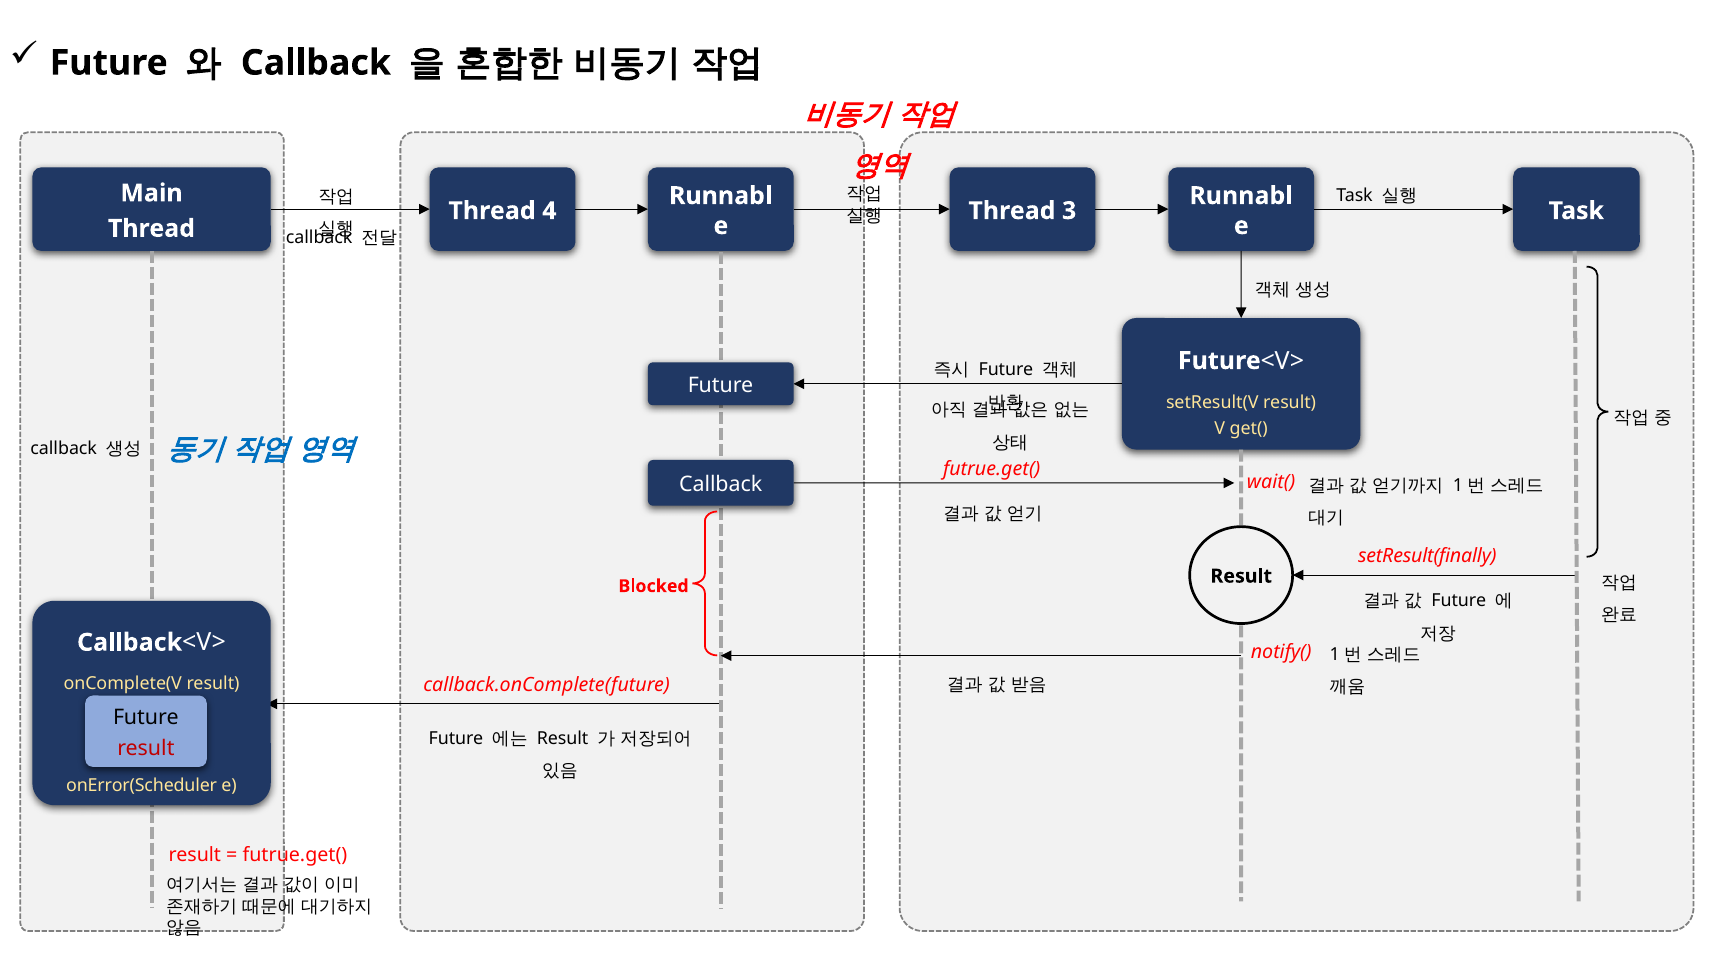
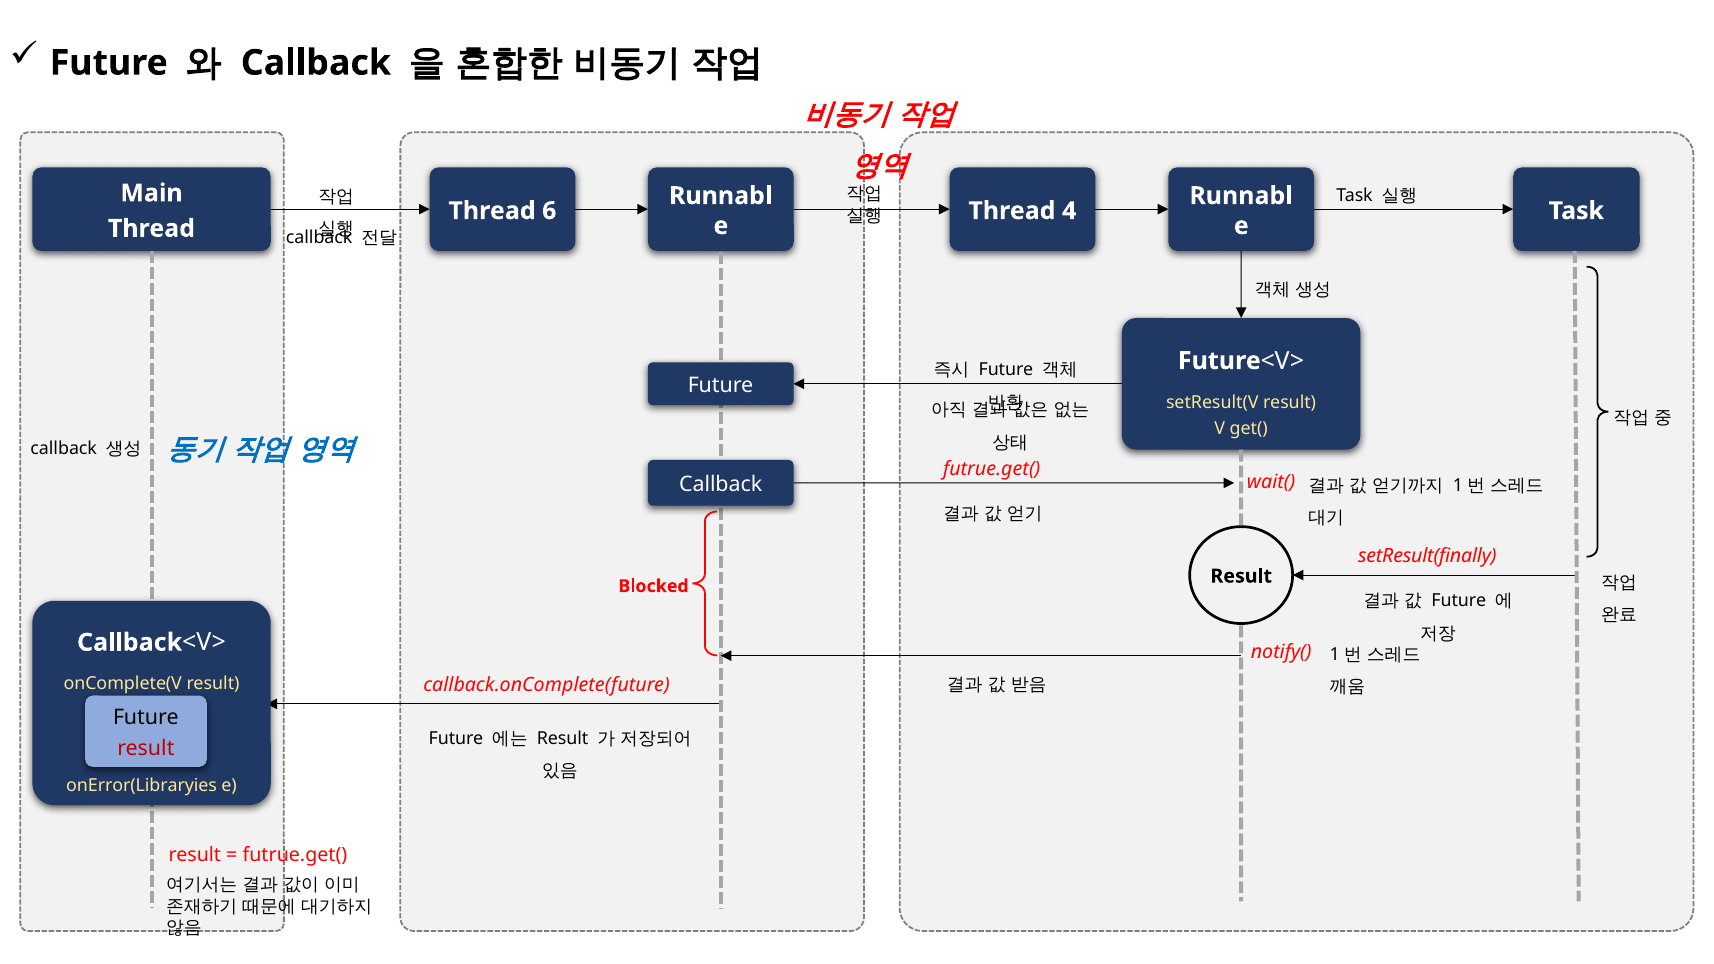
4: 4 -> 6 (549, 211)
3: 3 -> 4 (1069, 211)
onError(Scheduler: onError(Scheduler -> onError(Libraryies (142, 786)
